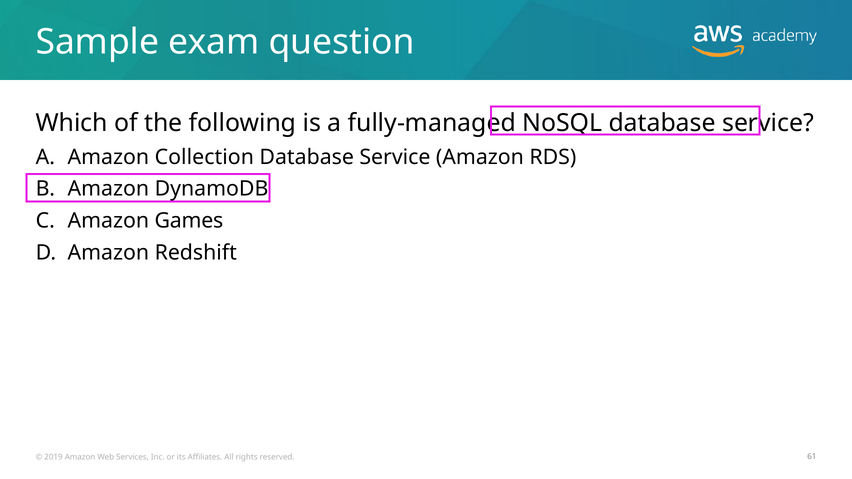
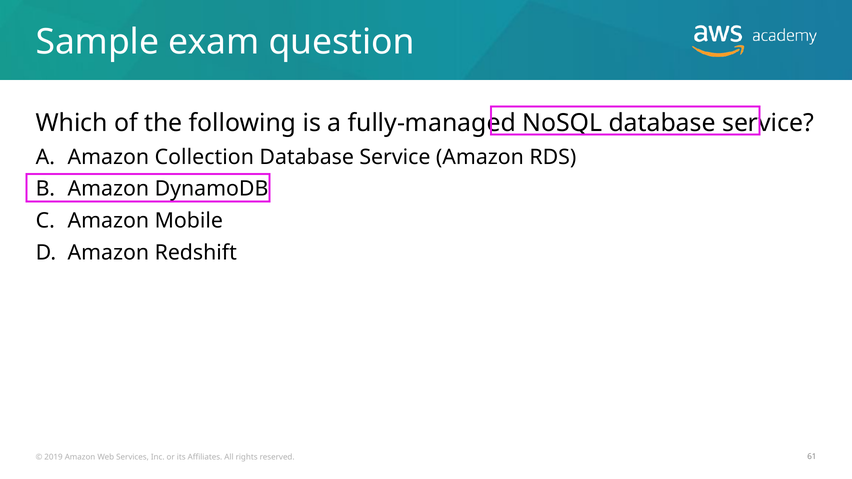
Games: Games -> Mobile (189, 221)
